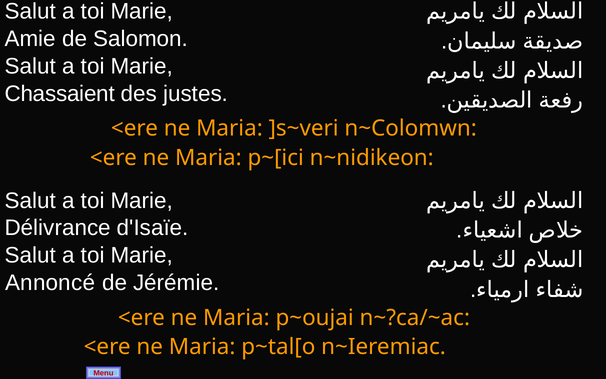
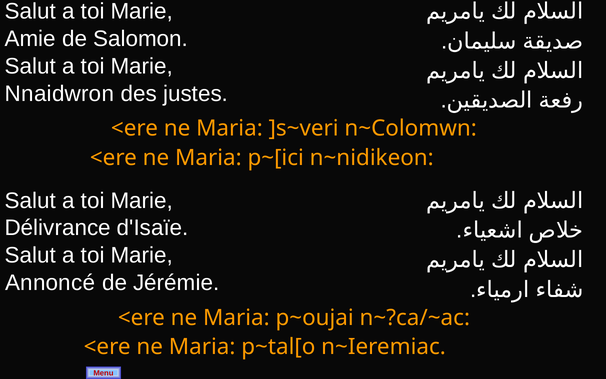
Chassaient: Chassaient -> Nnaidwron (60, 94)
